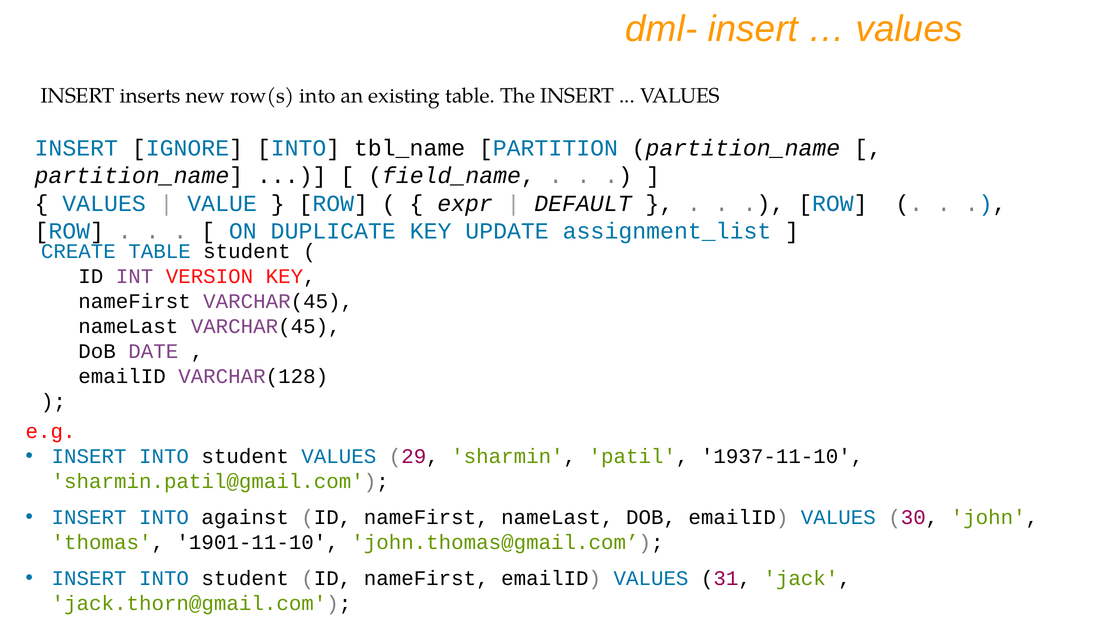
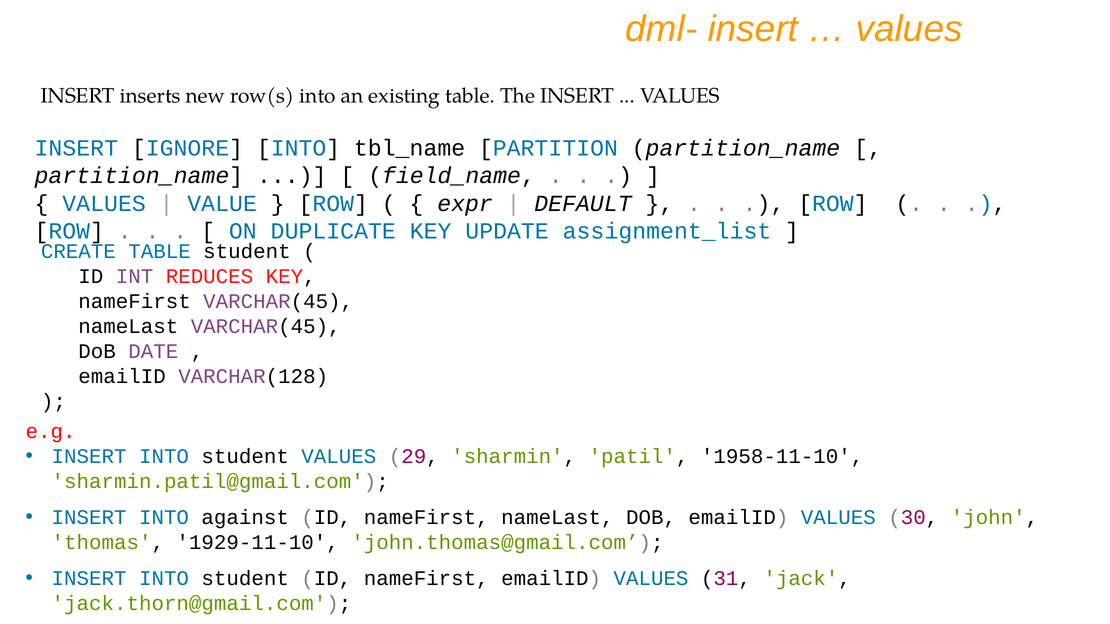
VERSION: VERSION -> REDUCES (209, 277)
1937-11-10: 1937-11-10 -> 1958-11-10 (782, 457)
1901-11-10: 1901-11-10 -> 1929-11-10 (258, 543)
